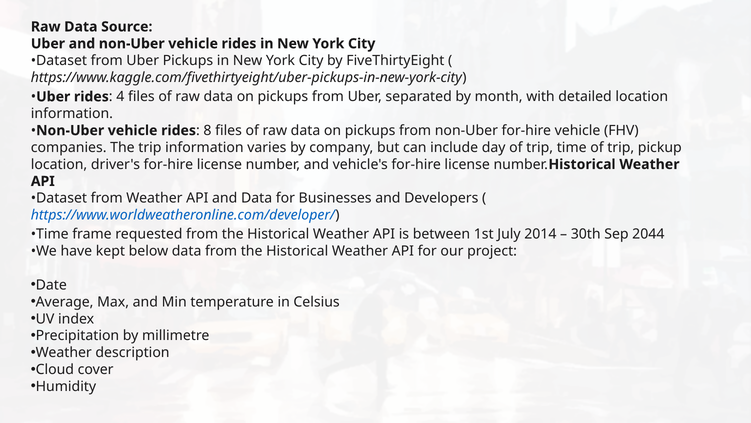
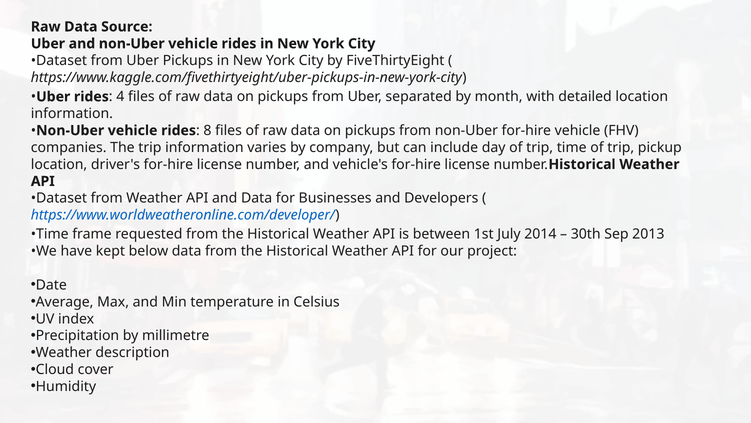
2044: 2044 -> 2013 (648, 234)
